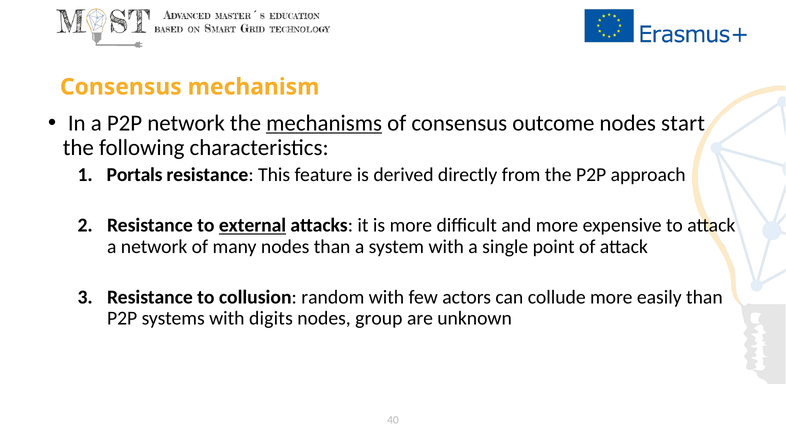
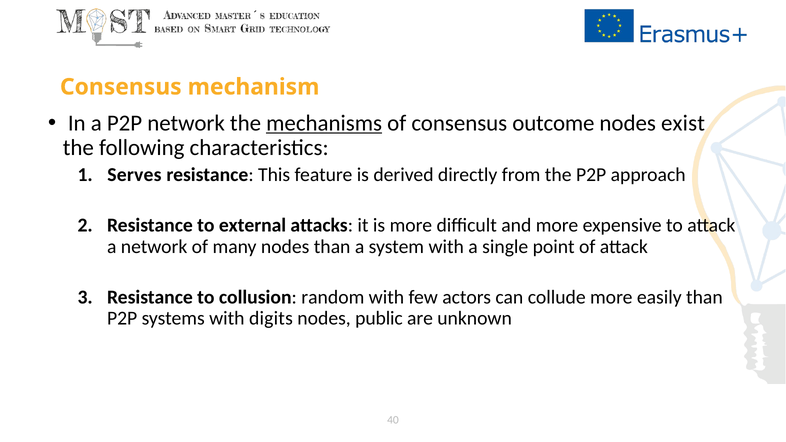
start: start -> exist (683, 123)
Portals: Portals -> Serves (134, 175)
external underline: present -> none (252, 226)
group: group -> public (379, 319)
